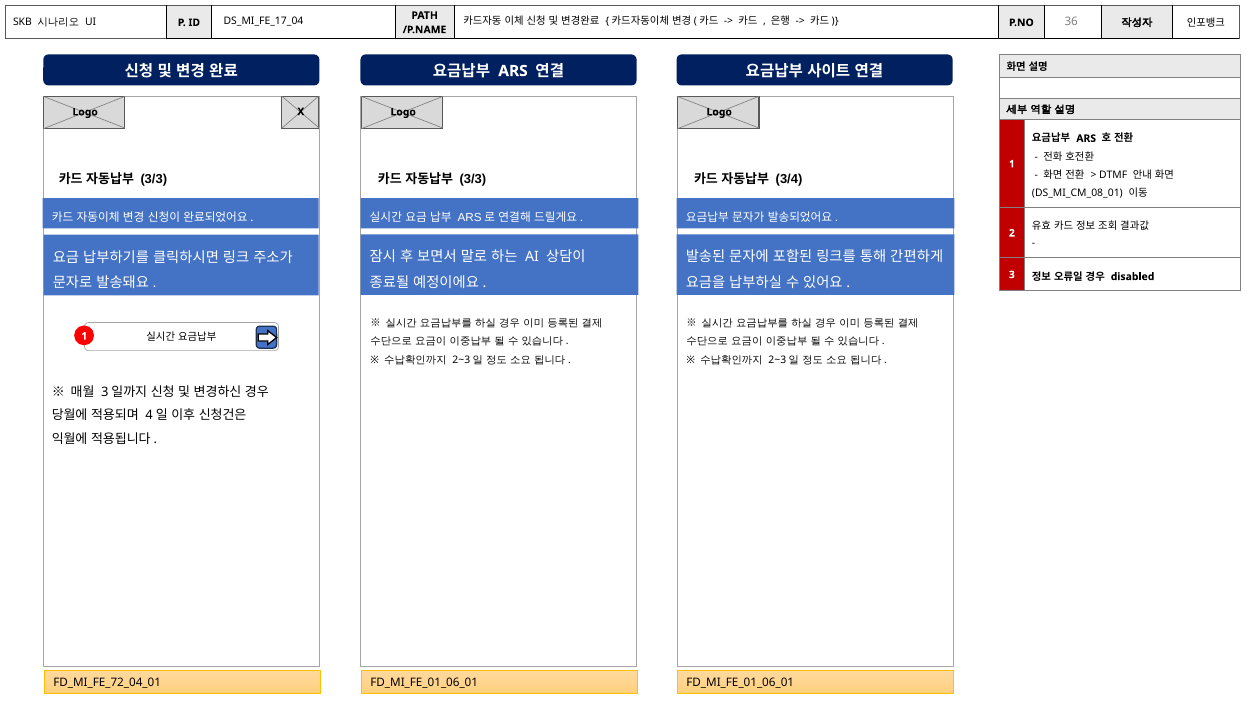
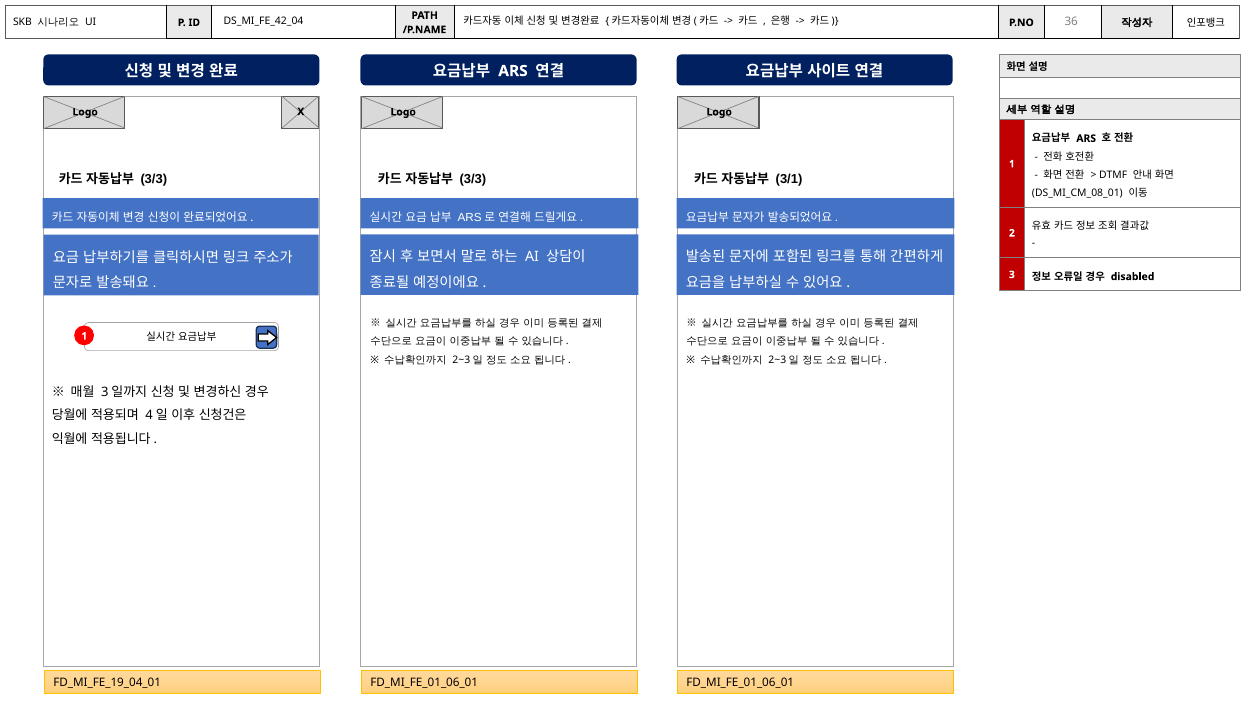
DS_MI_FE_17_04: DS_MI_FE_17_04 -> DS_MI_FE_42_04 (264, 21)
3/4: 3/4 -> 3/1 (789, 180)
FD_MI_FE_72_04_01: FD_MI_FE_72_04_01 -> FD_MI_FE_19_04_01 (107, 683)
